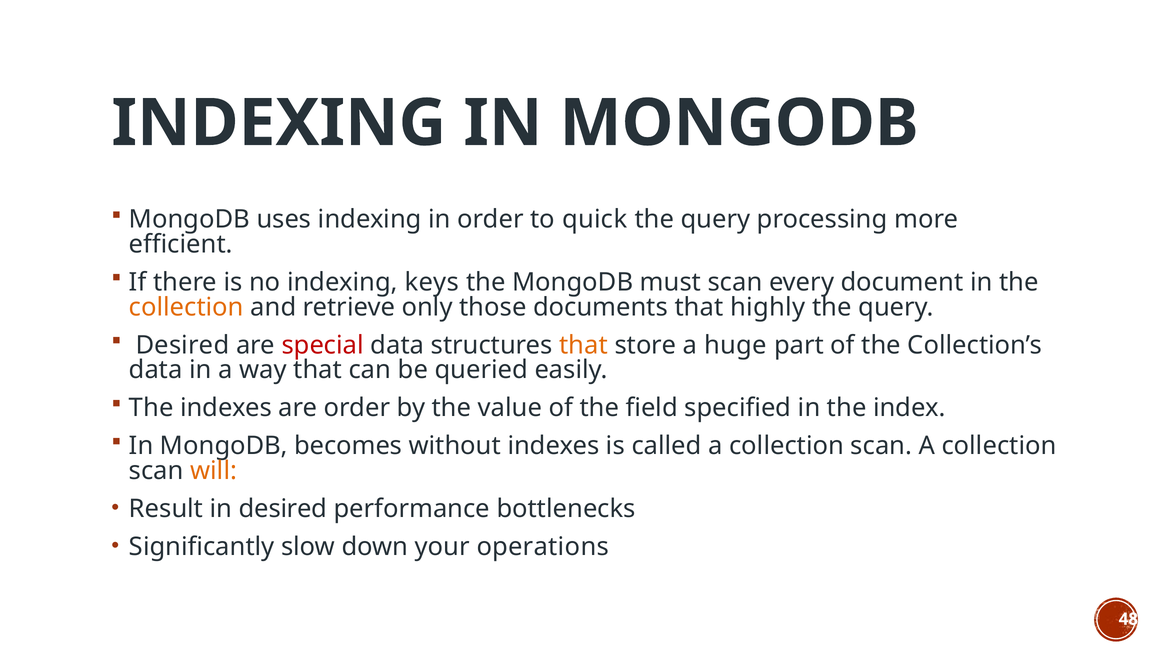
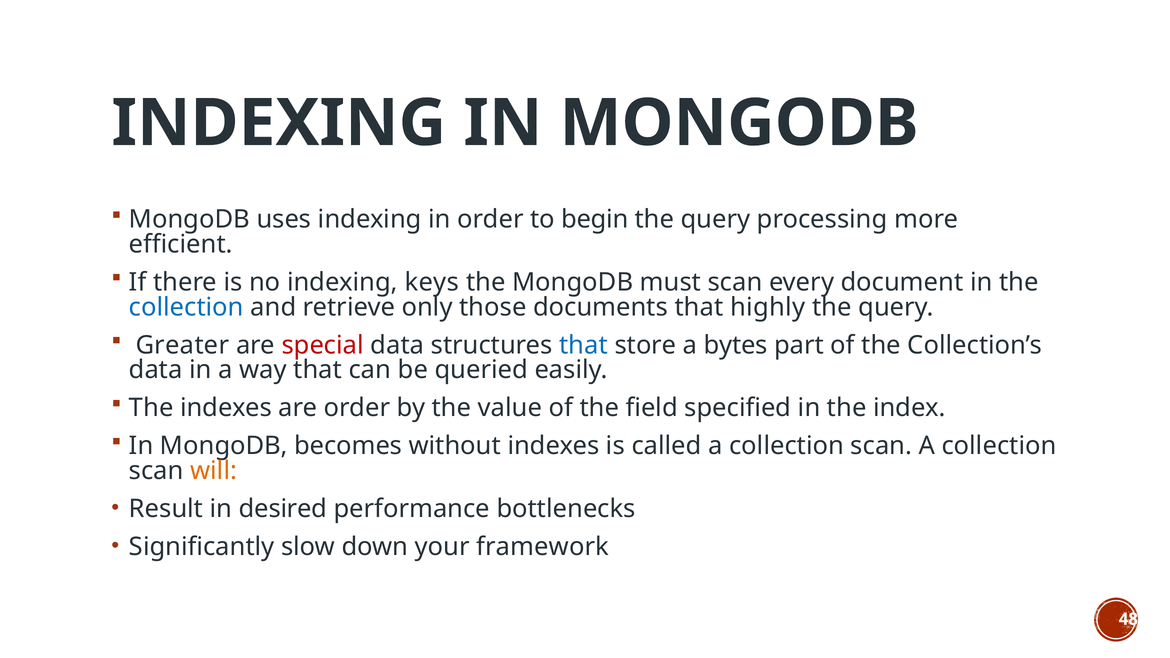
quick: quick -> begin (595, 219)
collection colour: orange -> blue (186, 307)
Desired: Desired -> Greater (182, 345)
that colour: orange -> blue (584, 345)
huge: huge -> bytes (736, 345)
operations: operations -> framework (543, 547)
